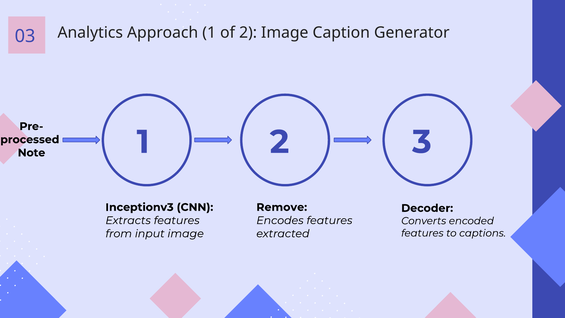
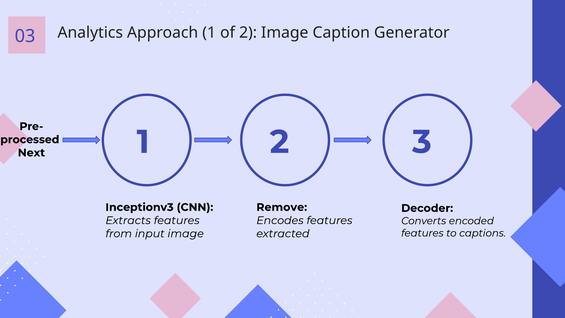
Note: Note -> Next (31, 153)
